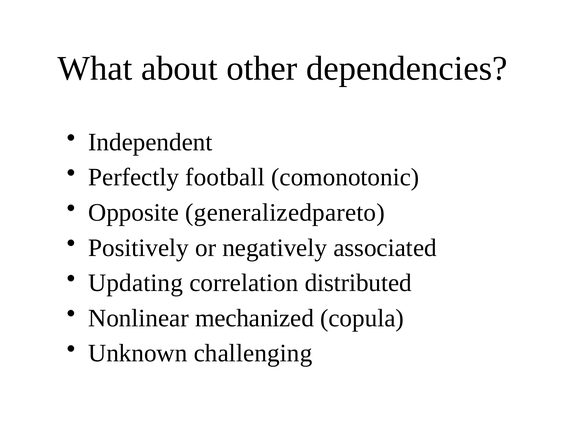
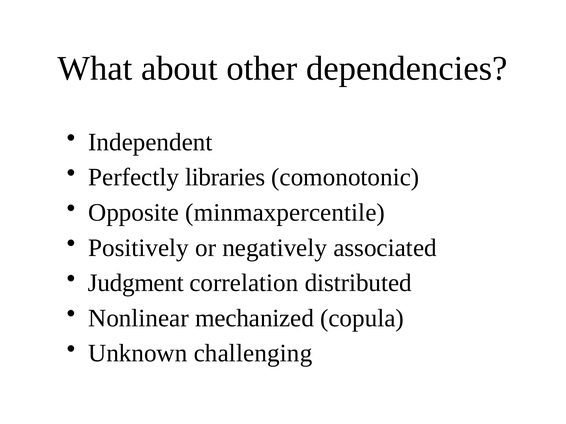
football: football -> libraries (225, 178)
generalizedpareto: generalizedpareto -> minmaxpercentile (285, 213)
Updating: Updating -> Judgment (136, 283)
